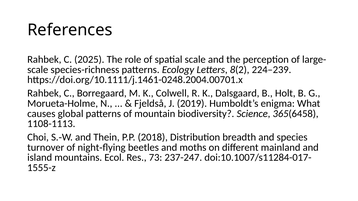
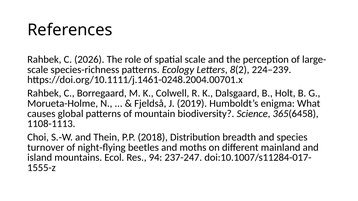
2025: 2025 -> 2026 (89, 60)
73: 73 -> 94 (156, 158)
